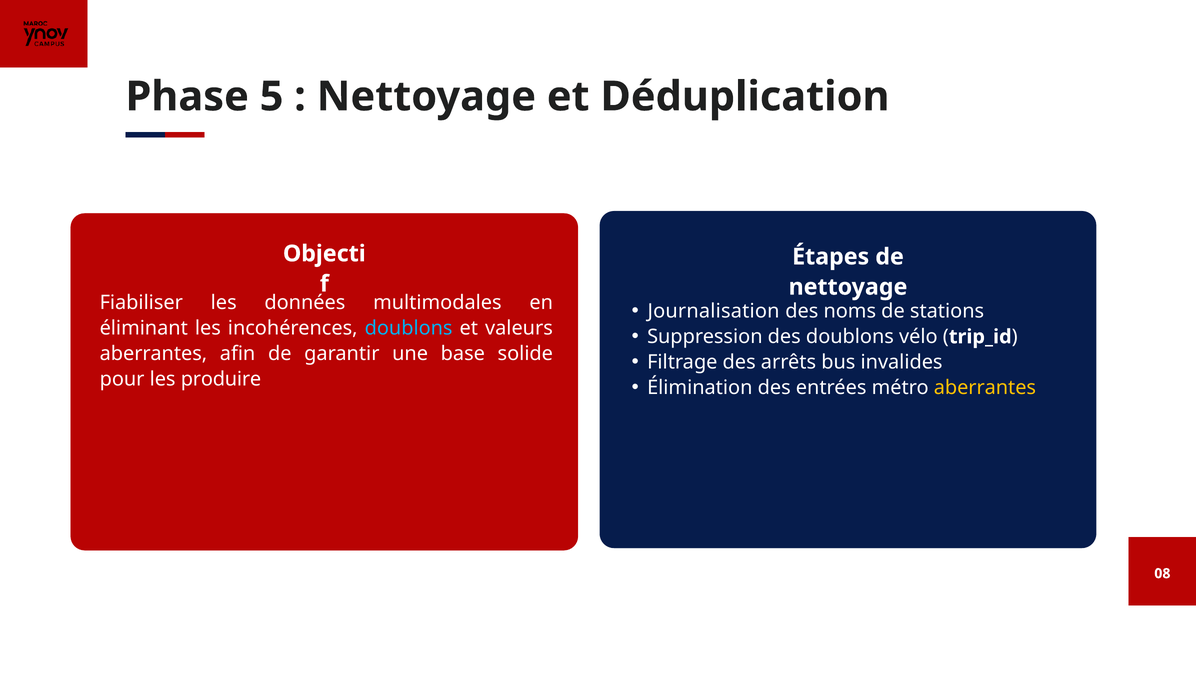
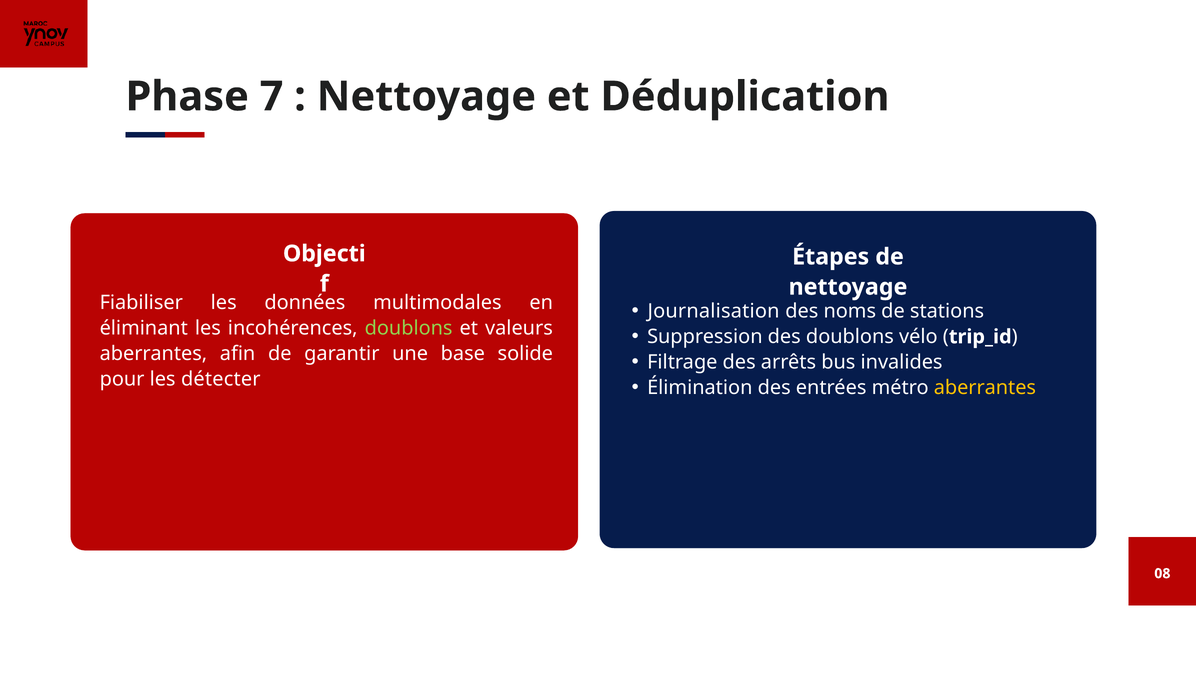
5: 5 -> 7 (272, 97)
doublons colour: light blue -> light green (409, 328)
produire: produire -> détecter (221, 379)
